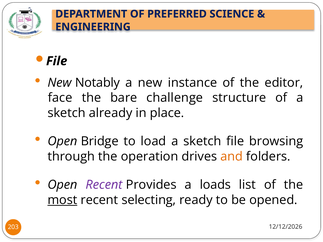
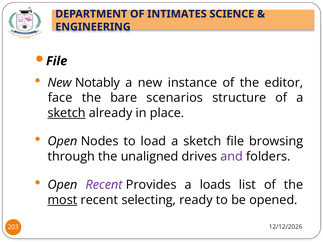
PREFERRED: PREFERRED -> INTIMATES (177, 14)
challenge: challenge -> scenarios (175, 98)
sketch underline: none -> present (67, 113)
Bridge: Bridge -> Nodes (100, 141)
operation: operation -> unaligned (150, 157)
and colour: orange -> purple (232, 157)
